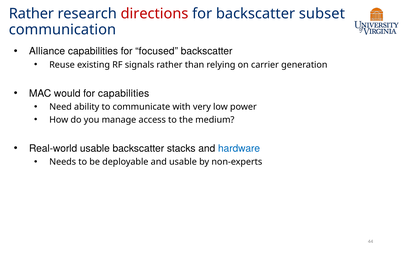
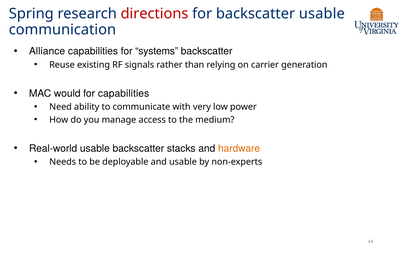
Rather: Rather -> Spring (31, 14)
backscatter subset: subset -> usable (322, 14)
focused: focused -> systems (157, 51)
hardware colour: blue -> orange (239, 149)
